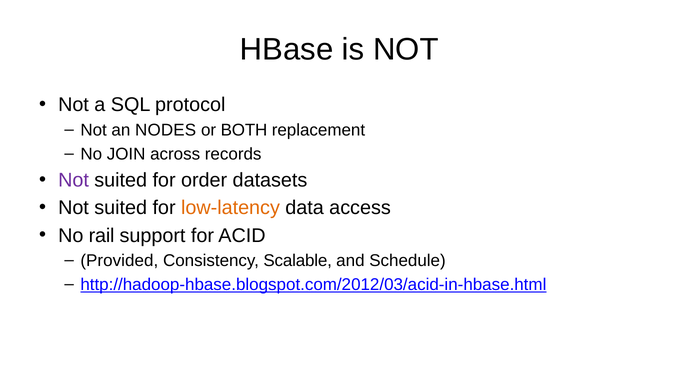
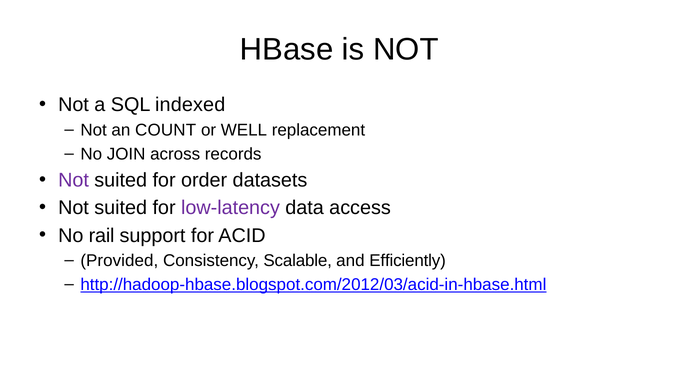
protocol: protocol -> indexed (190, 105)
NODES: NODES -> COUNT (166, 130)
BOTH: BOTH -> WELL (244, 130)
low-latency colour: orange -> purple (230, 208)
Schedule: Schedule -> Efficiently (408, 261)
